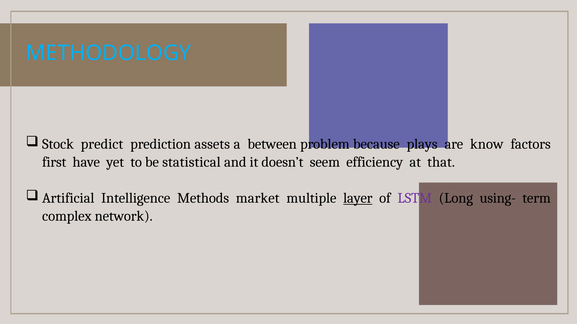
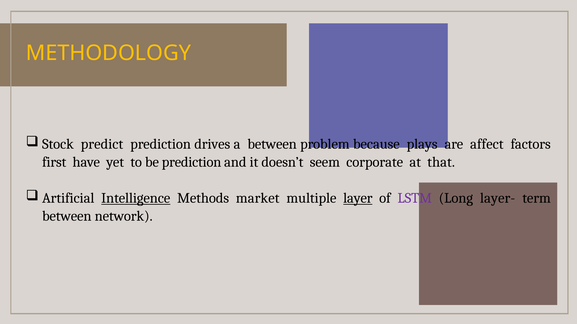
METHODOLOGY colour: light blue -> yellow (108, 53)
assets: assets -> drives (212, 144)
know: know -> affect (487, 144)
be statistical: statistical -> prediction (192, 162)
efficiency: efficiency -> corporate (375, 162)
Intelligence underline: none -> present (136, 199)
using-: using- -> layer- (498, 199)
complex: complex -> between (67, 217)
